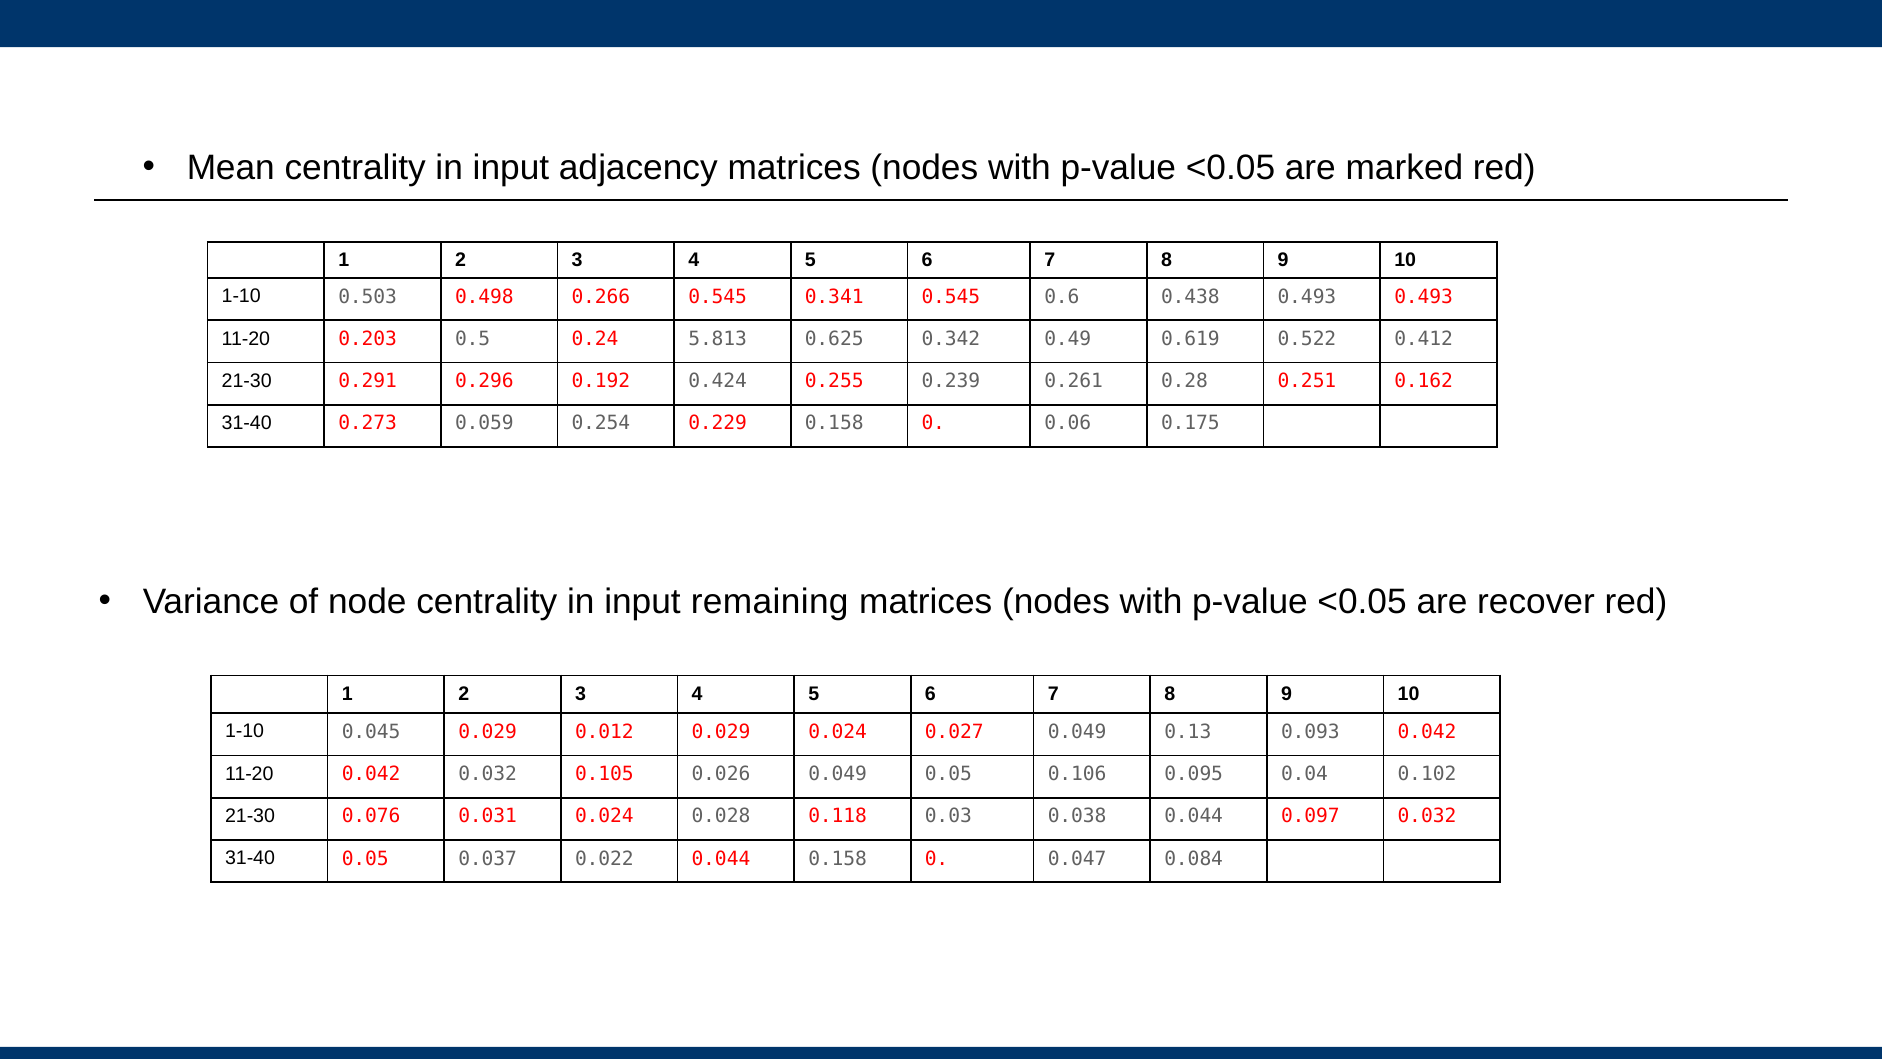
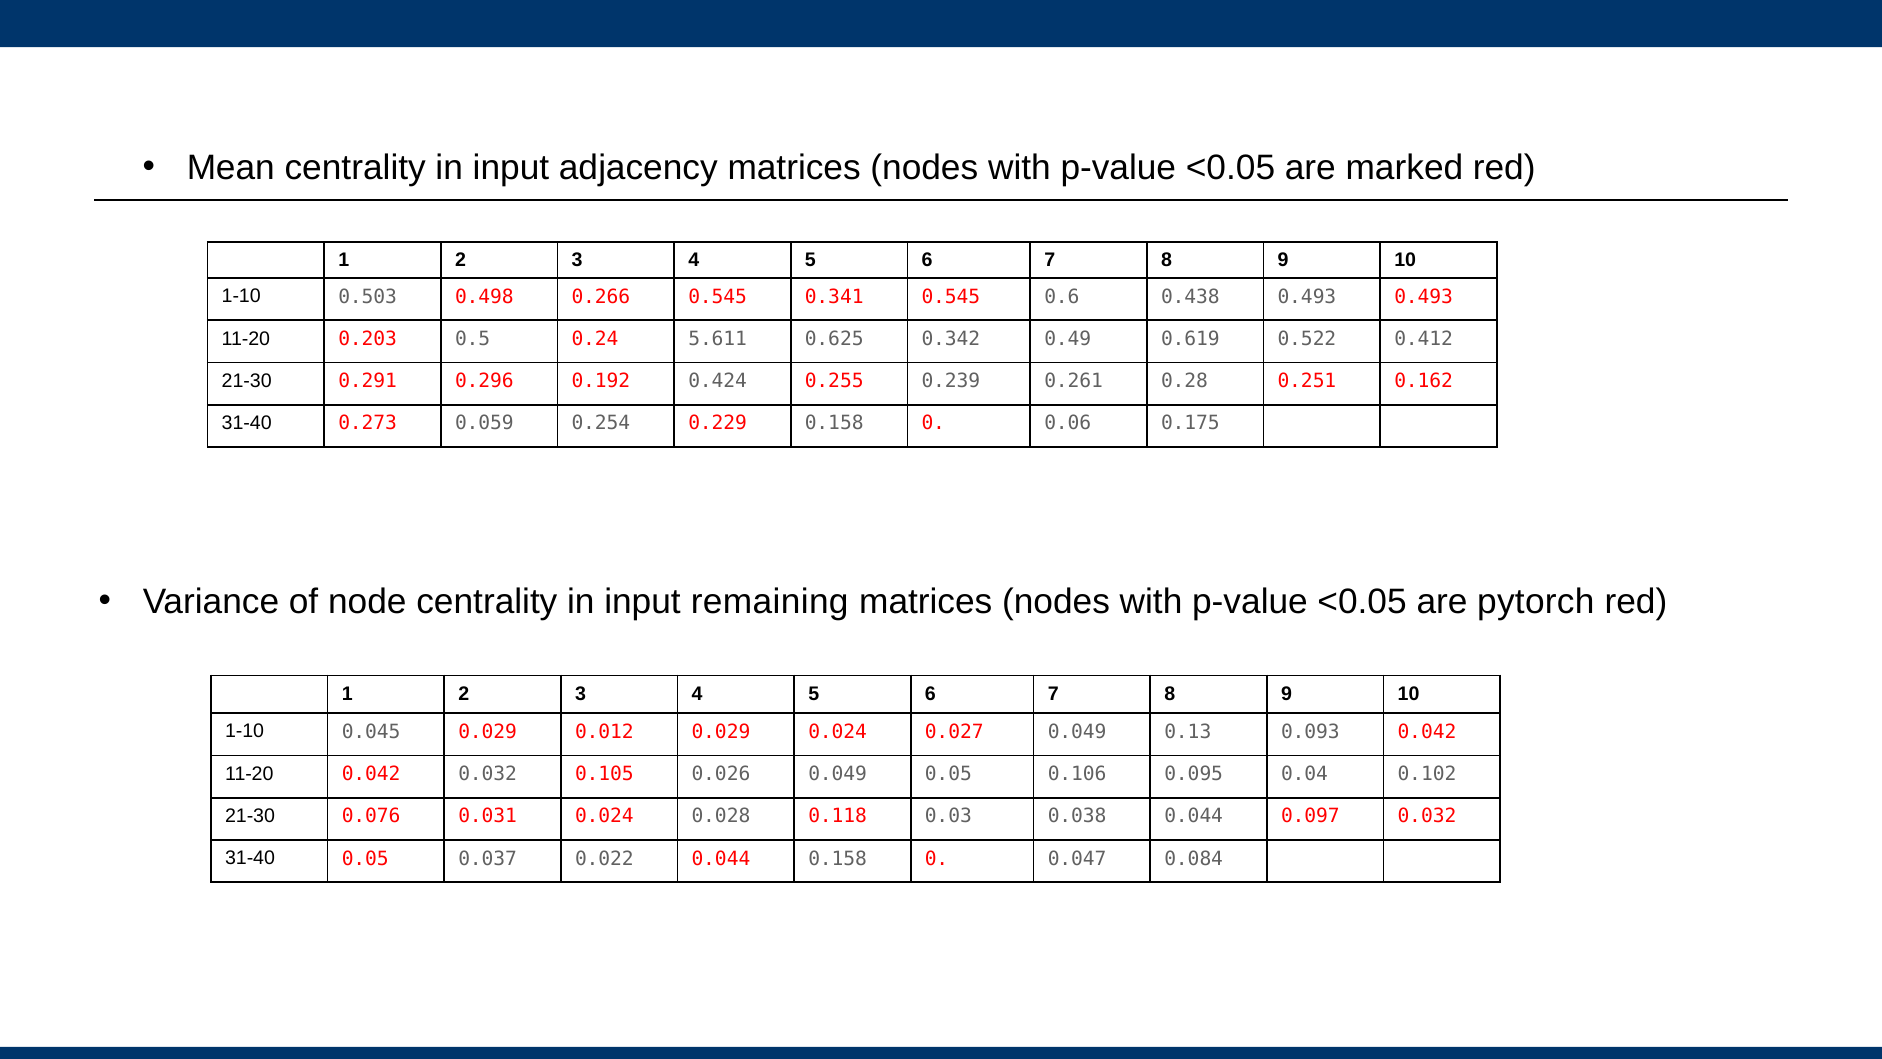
5.813: 5.813 -> 5.611 (718, 339)
recover: recover -> pytorch (1536, 602)
